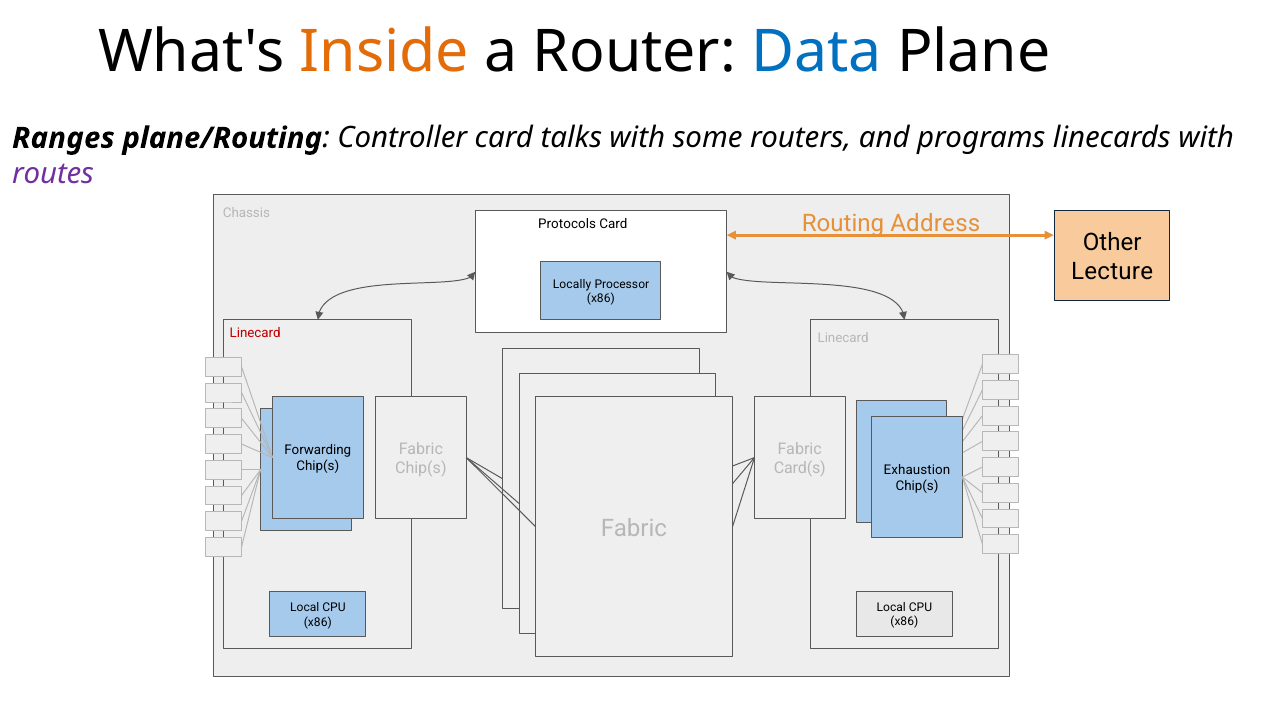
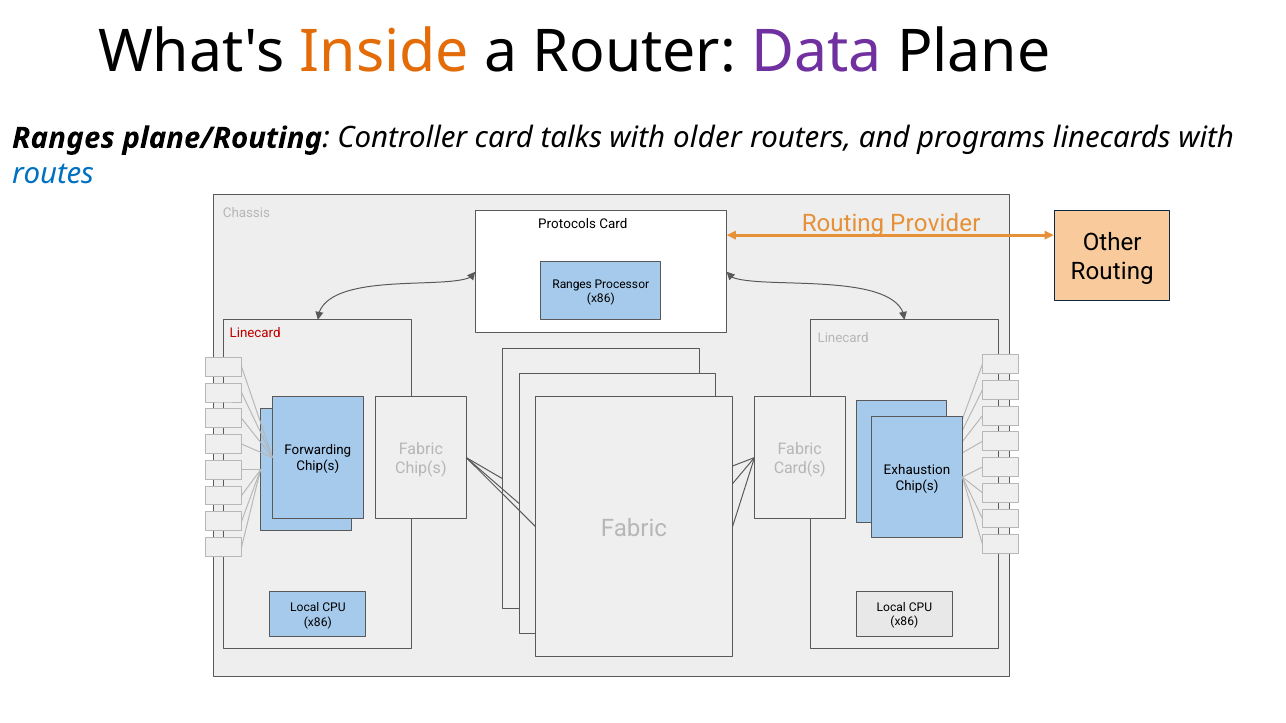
Data colour: blue -> purple (817, 53)
some: some -> older (707, 138)
routes colour: purple -> blue (53, 174)
Address: Address -> Provider (935, 223)
Lecture: Lecture -> Routing (1112, 272)
Locally: Locally -> Ranges (572, 284)
